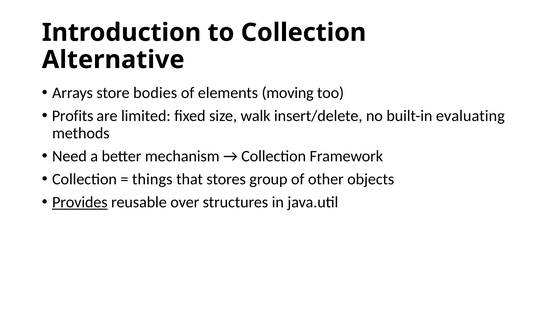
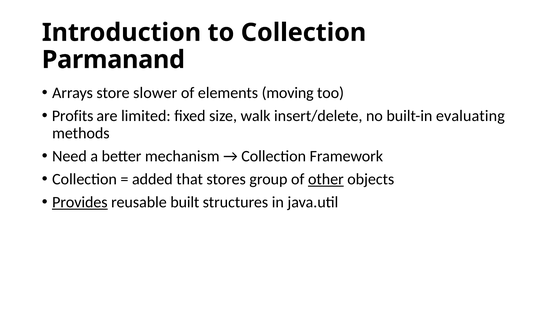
Alternative: Alternative -> Parmanand (113, 60)
bodies: bodies -> slower (155, 93)
things: things -> added (152, 179)
other underline: none -> present (326, 179)
over: over -> built (185, 202)
